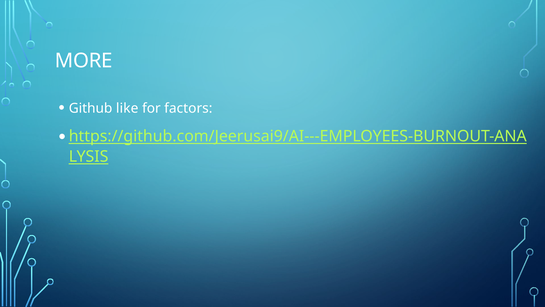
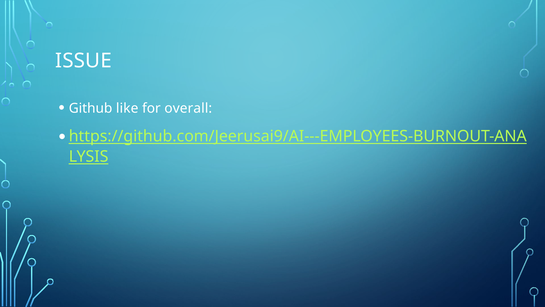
MORE: MORE -> ISSUE (84, 61)
factors: factors -> overall (188, 108)
